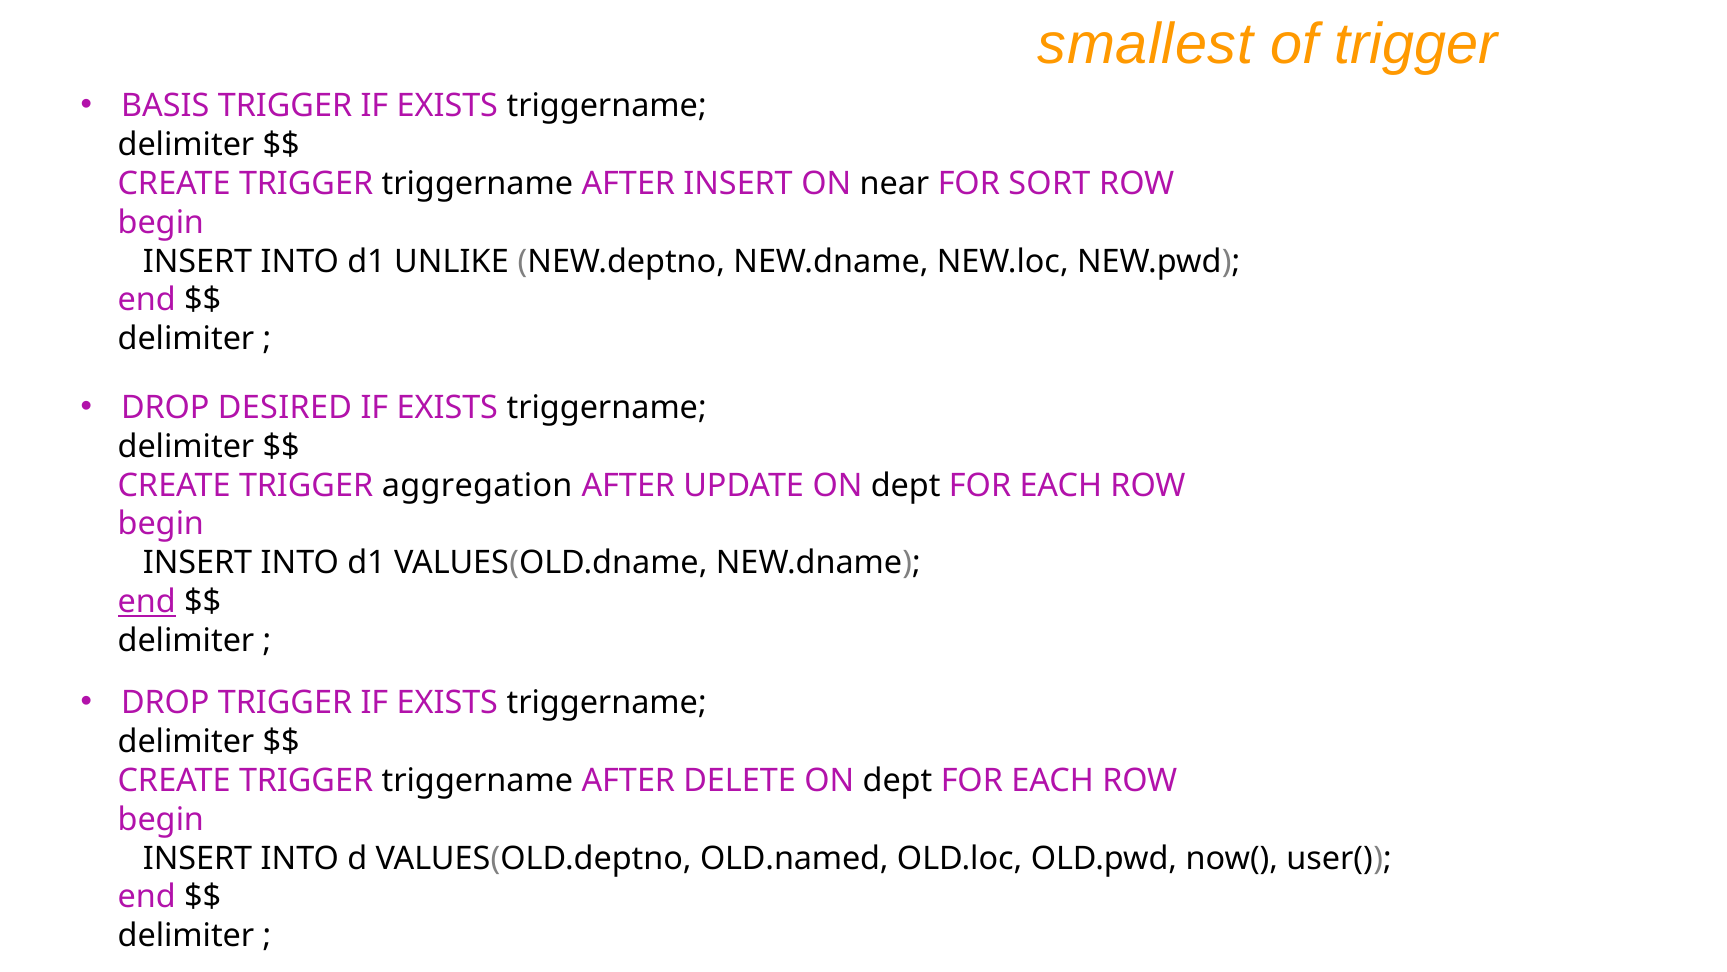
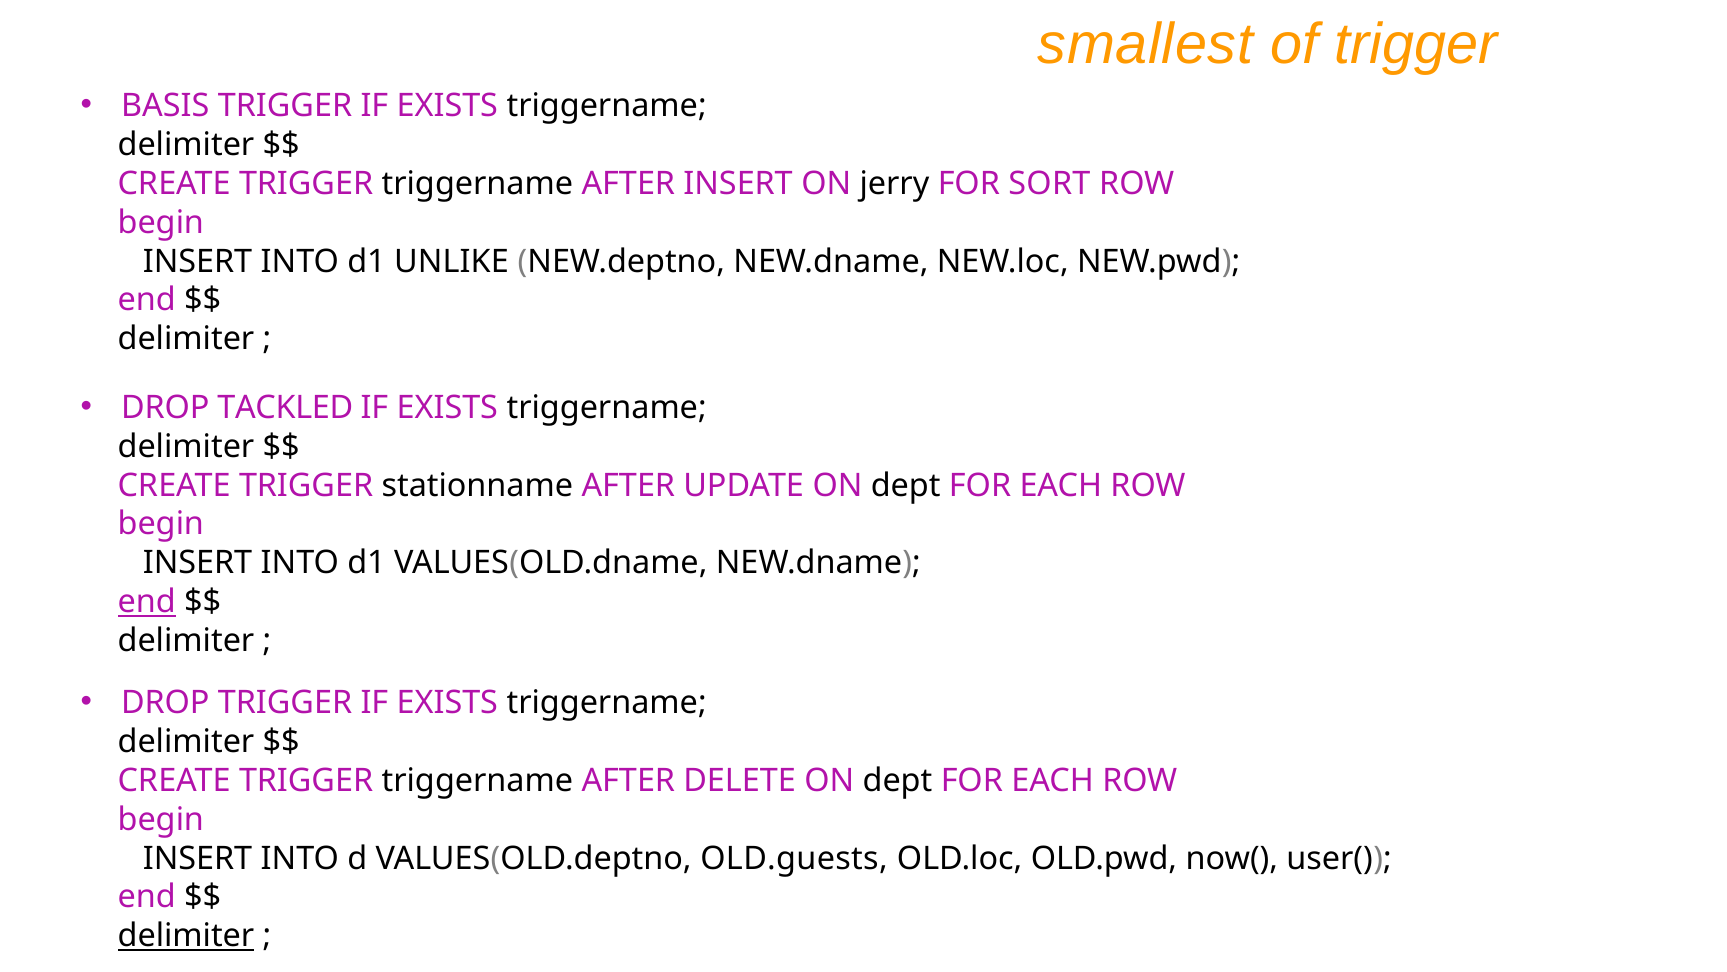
near: near -> jerry (894, 183)
DESIRED: DESIRED -> TACKLED (285, 407)
aggregation: aggregation -> stationname (477, 485)
OLD.named: OLD.named -> OLD.guests (794, 858)
delimiter underline: none -> present (186, 936)
